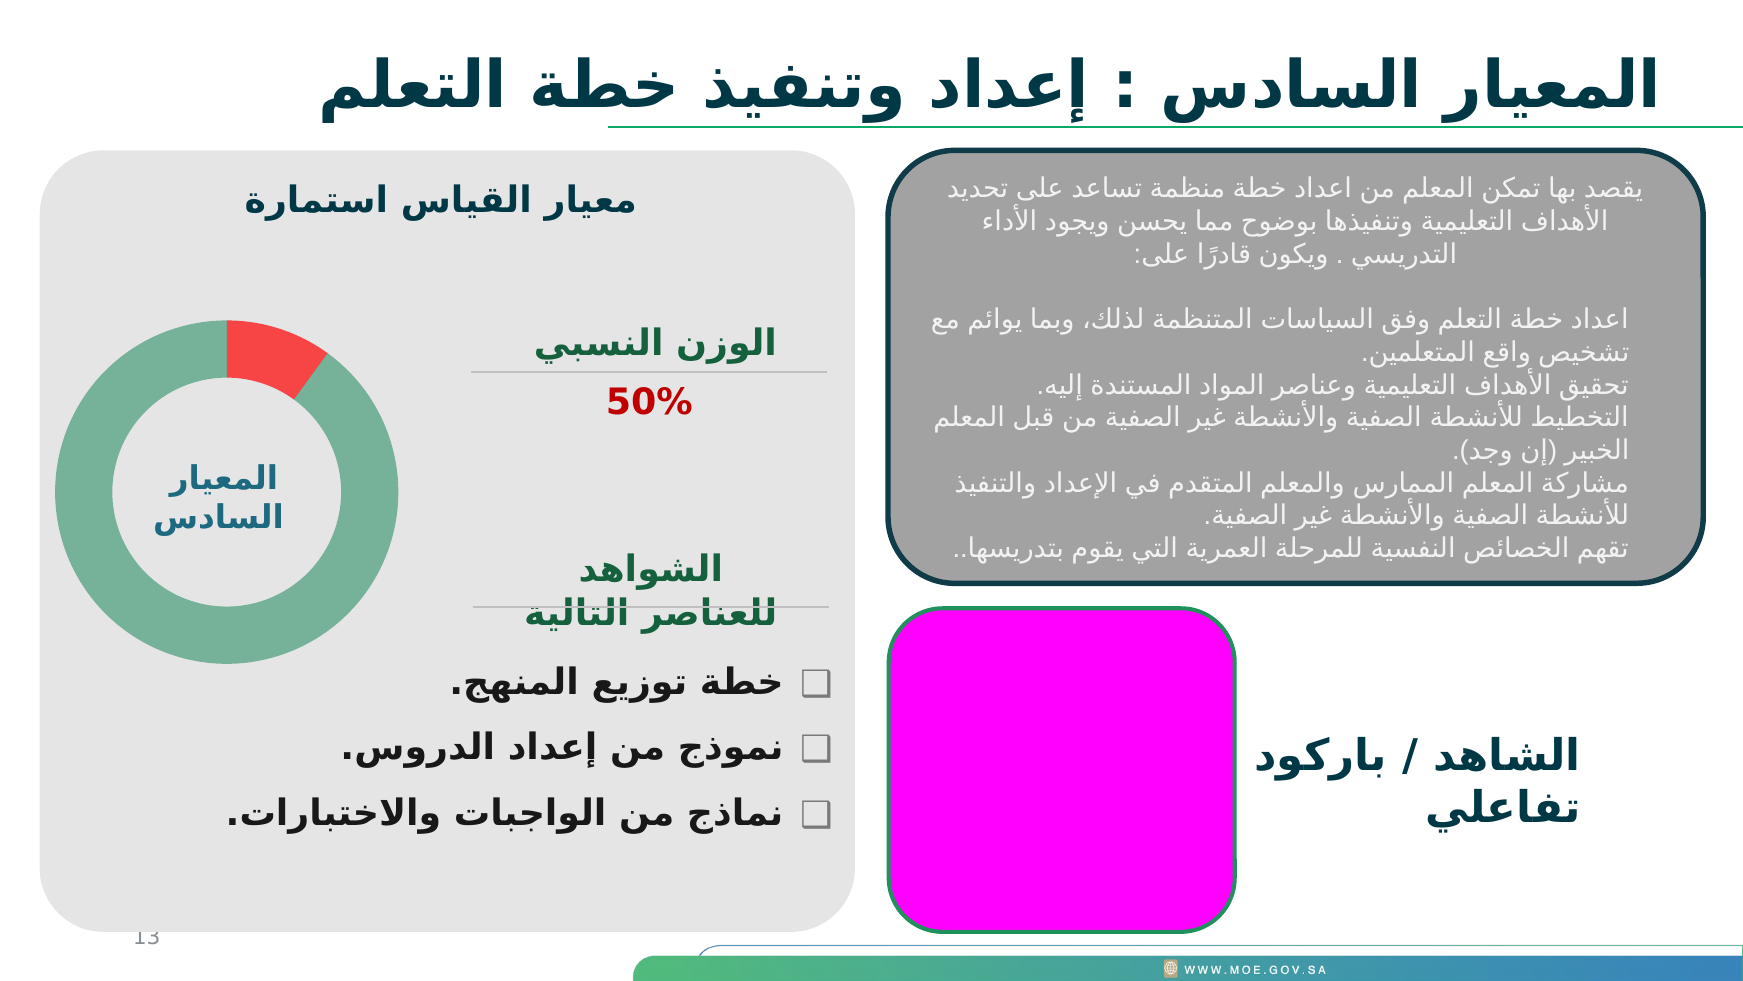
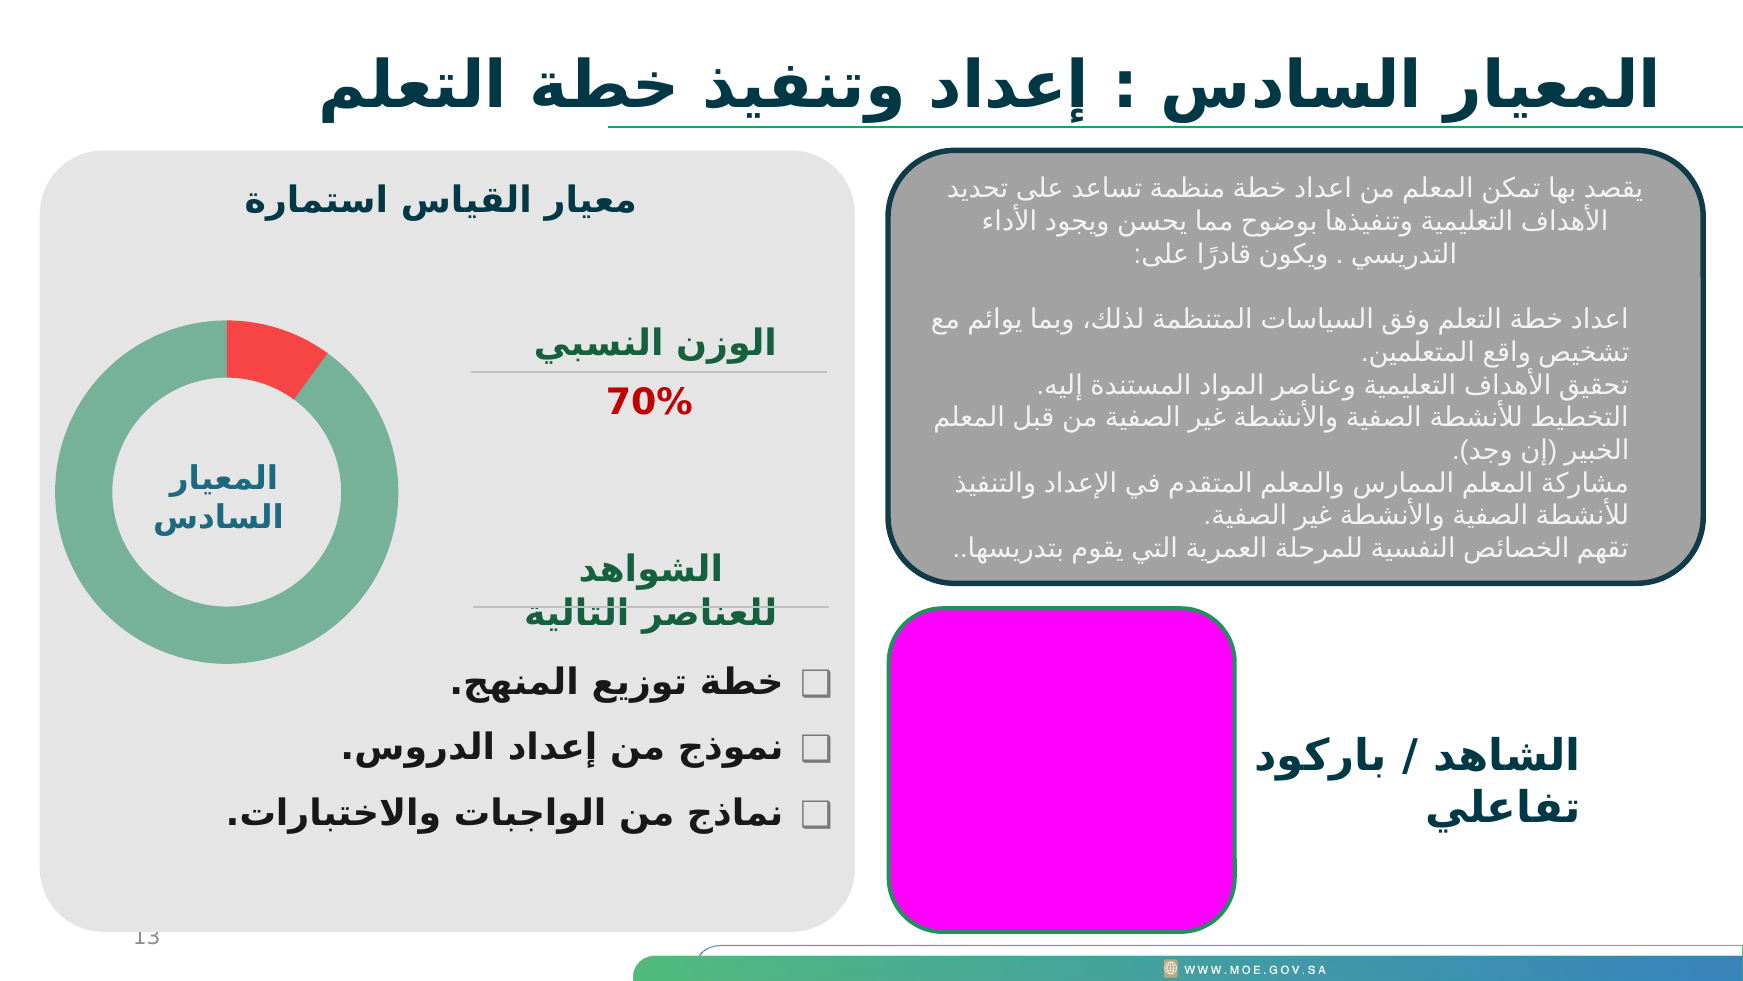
50%: 50% -> 70% (649, 403)
